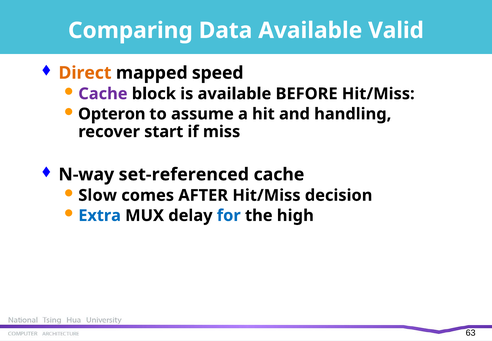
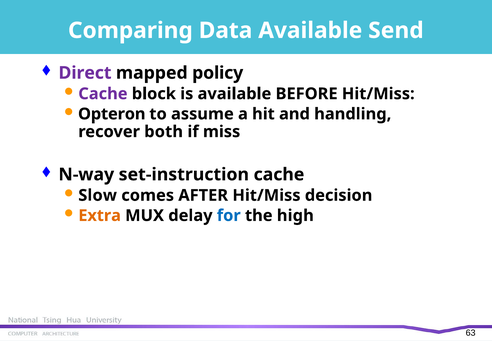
Valid: Valid -> Send (396, 30)
Direct colour: orange -> purple (85, 73)
speed: speed -> policy (218, 73)
start: start -> both (164, 132)
set-referenced: set-referenced -> set-instruction (184, 174)
Extra colour: blue -> orange (100, 215)
